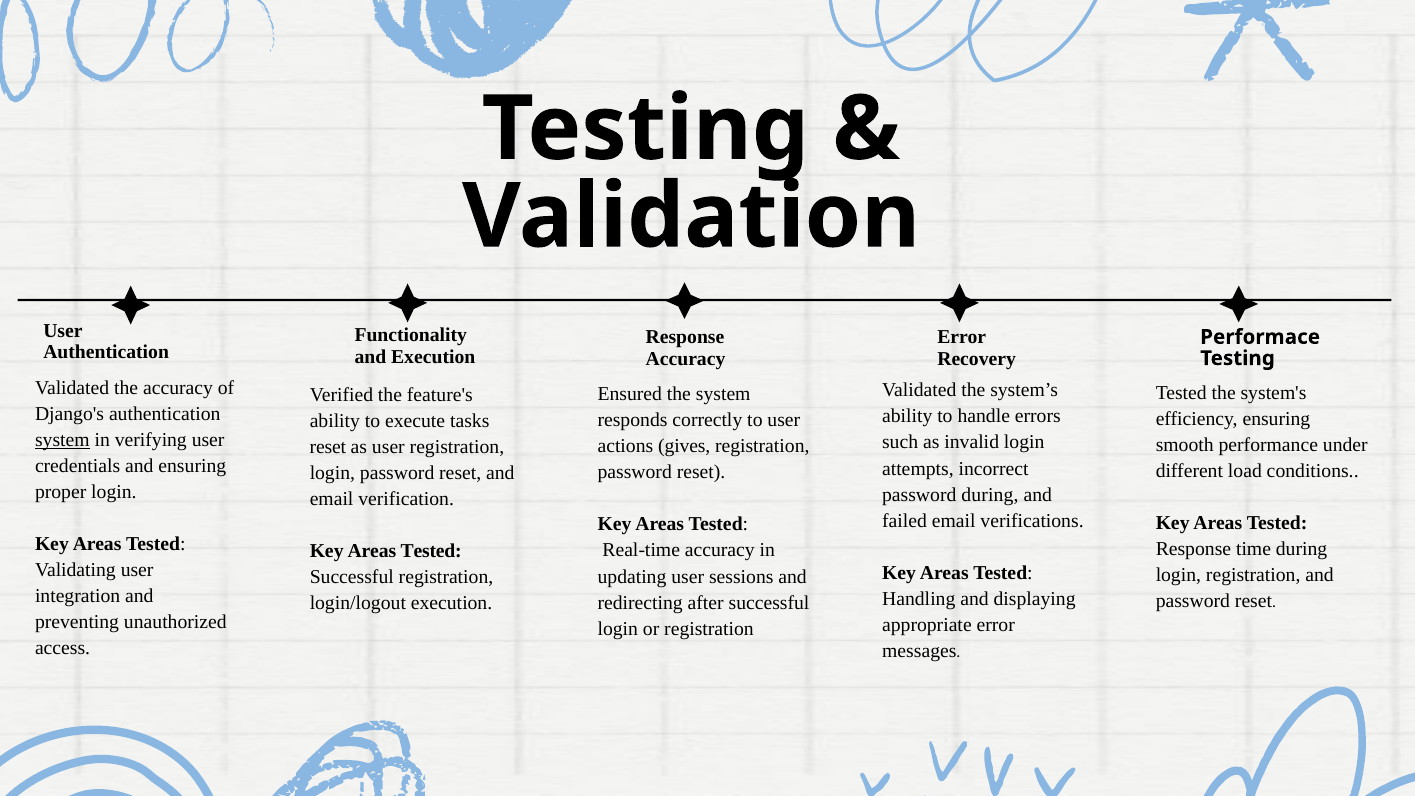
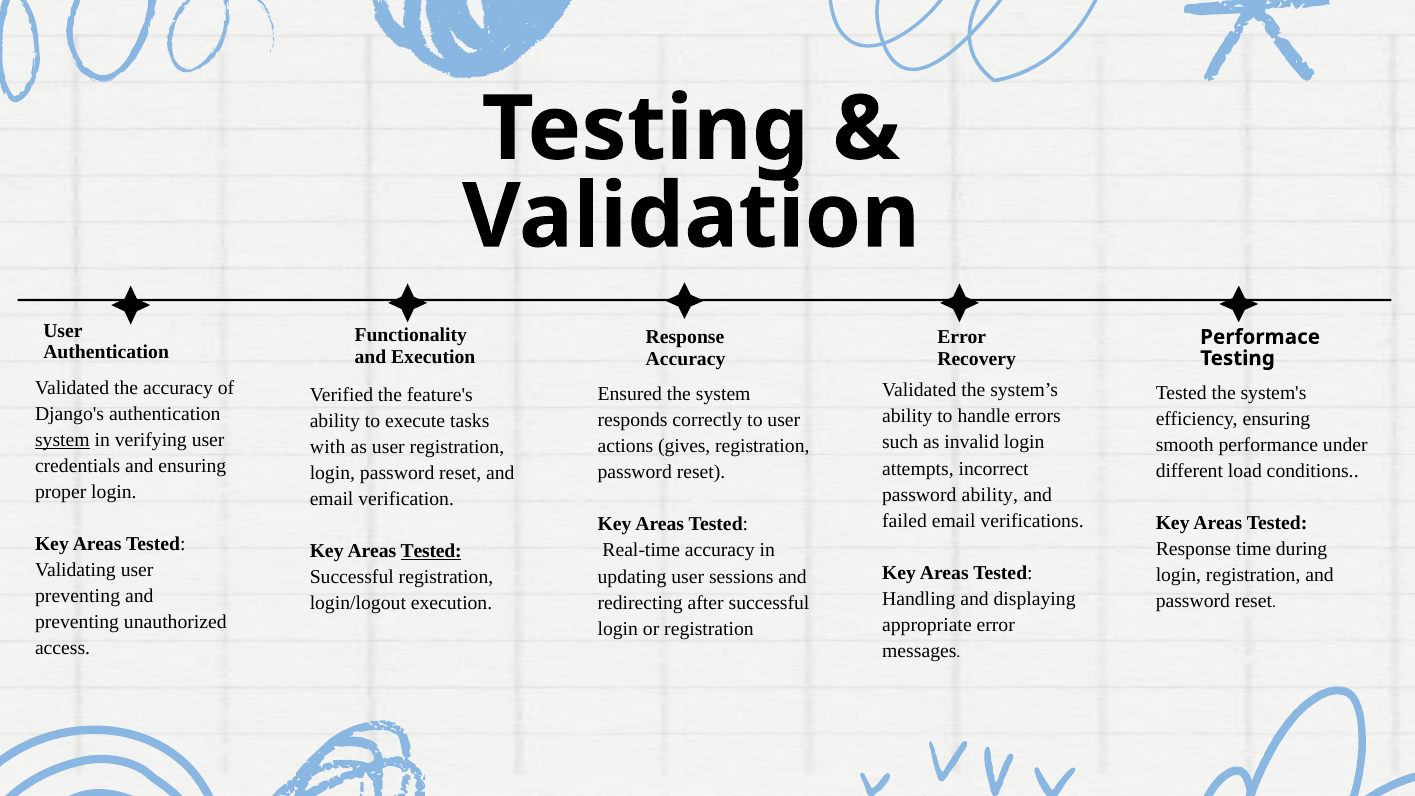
reset: reset -> with (328, 447)
password during: during -> ability (990, 495)
Tested underline: none -> present (431, 551)
integration: integration -> preventing (78, 596)
